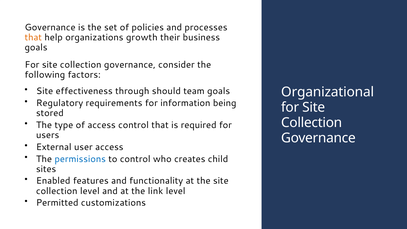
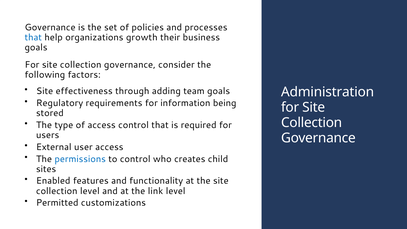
that colour: orange -> blue (33, 37)
should: should -> adding (166, 91)
Organizational: Organizational -> Administration (328, 92)
